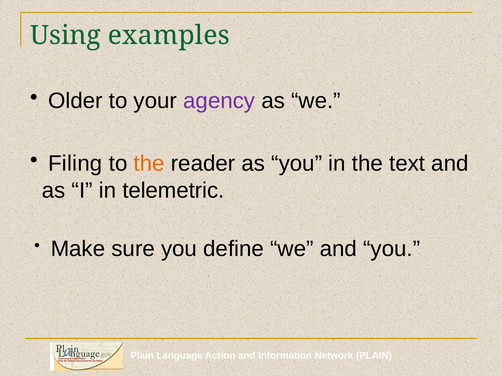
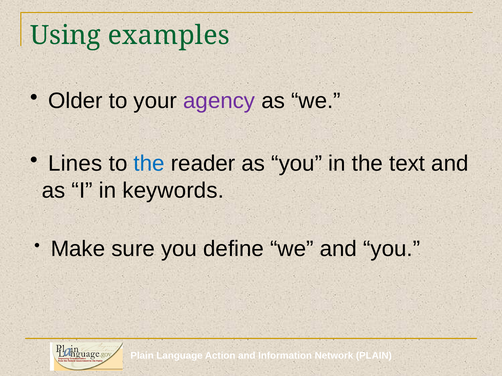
Filing: Filing -> Lines (75, 164)
the colour: orange -> blue (149, 164)
telemetric: telemetric -> keywords (173, 191)
